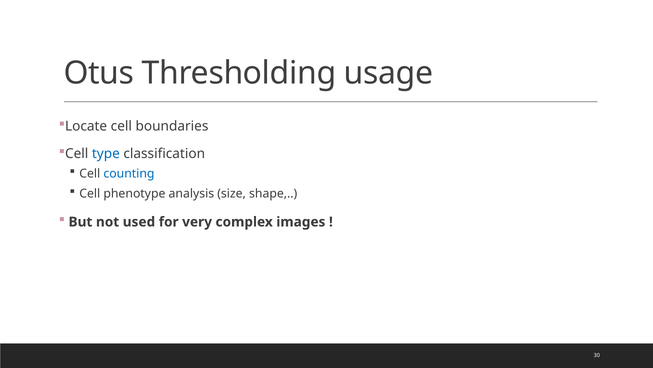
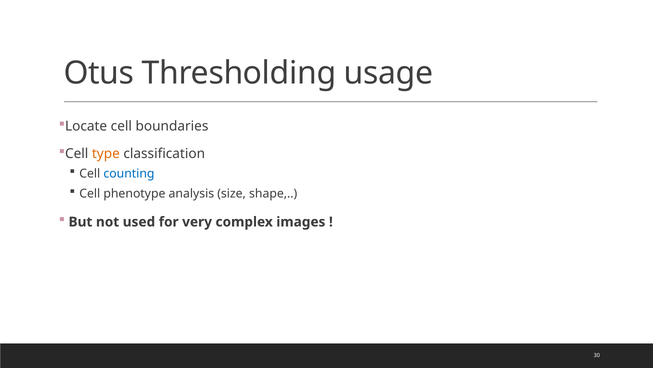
type colour: blue -> orange (106, 154)
